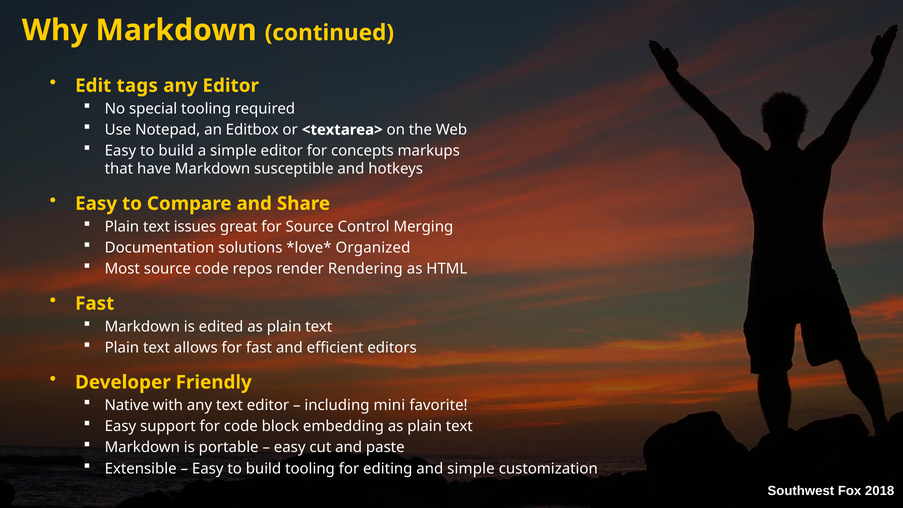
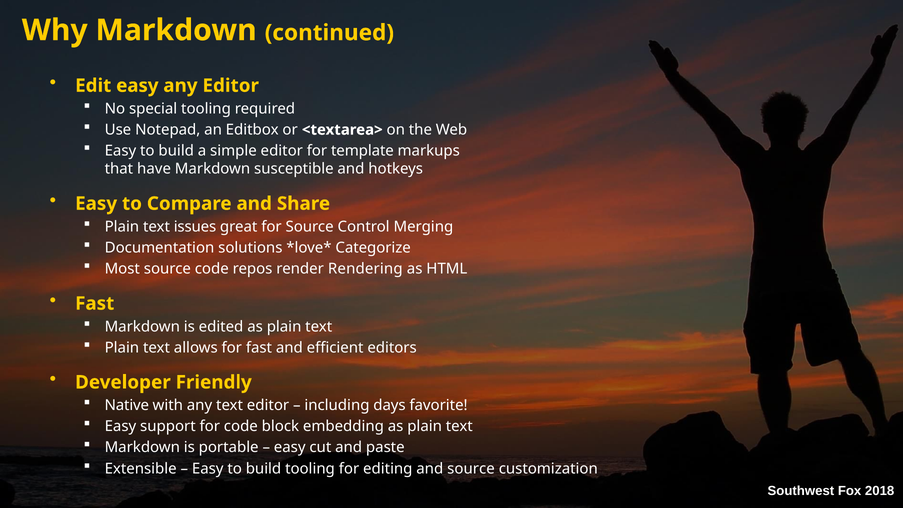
Edit tags: tags -> easy (137, 86)
concepts: concepts -> template (362, 151)
Organized: Organized -> Categorize (373, 248)
mini: mini -> days (390, 405)
and simple: simple -> source (471, 469)
